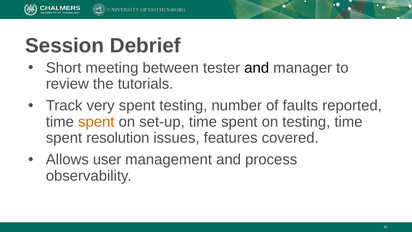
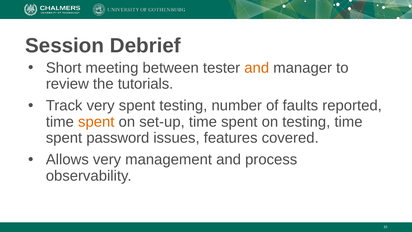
and colour: black -> orange (257, 68)
resolution: resolution -> password (118, 138)
Allows user: user -> very (107, 160)
